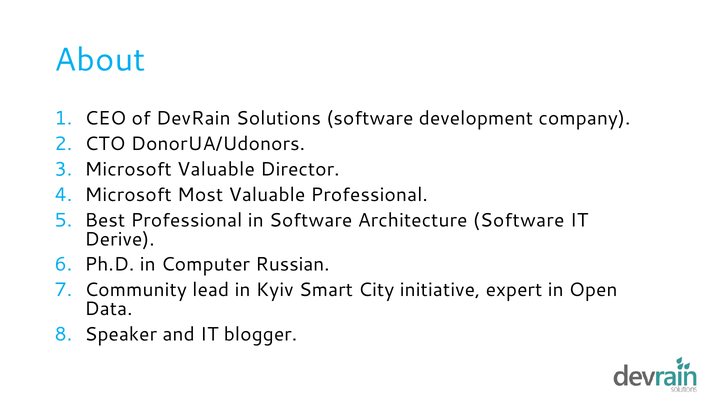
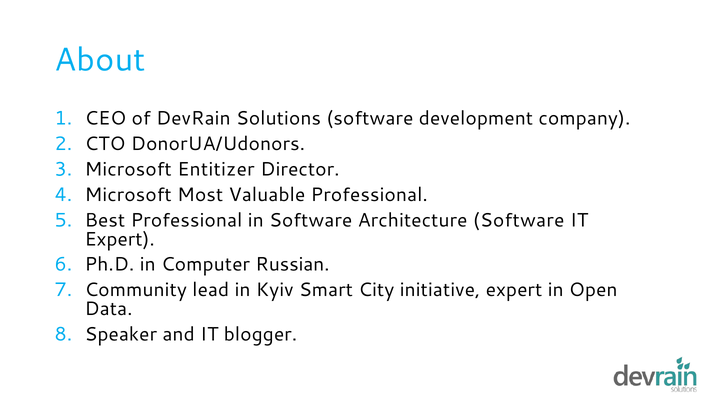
Microsoft Valuable: Valuable -> Entitizer (216, 169)
Derive: Derive -> Expert (120, 239)
